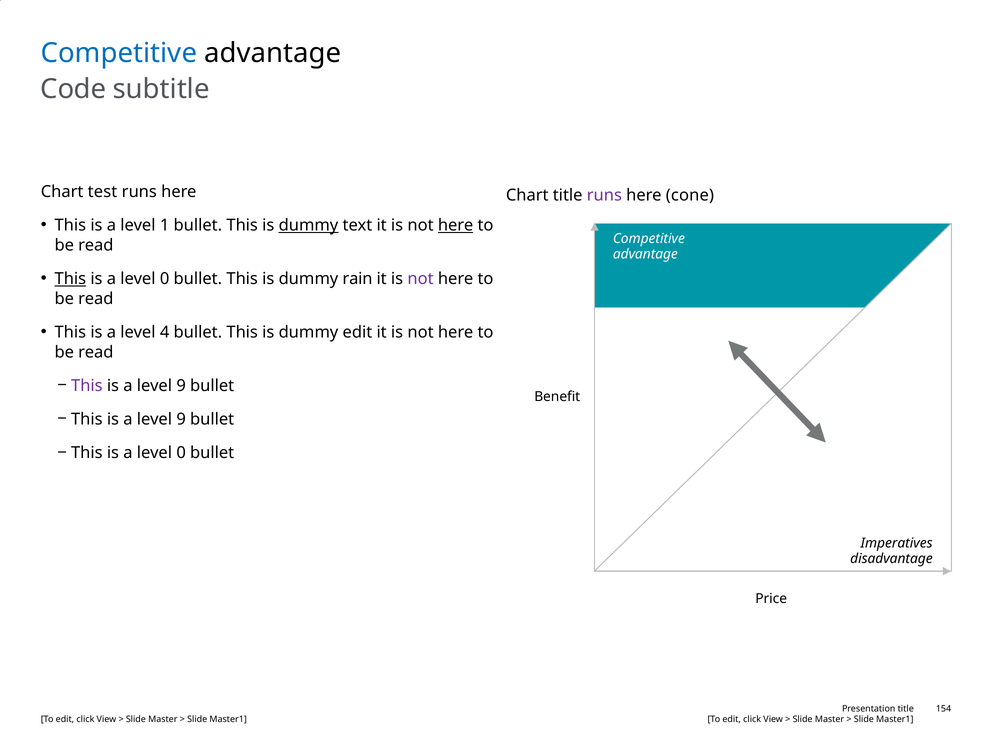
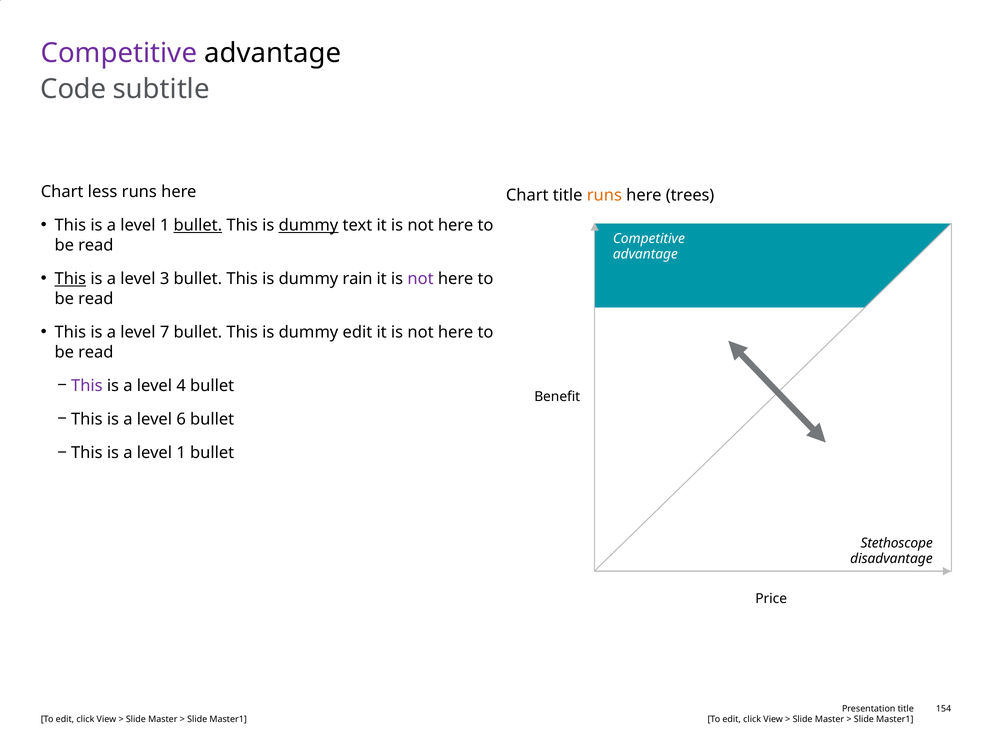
Competitive colour: blue -> purple (119, 53)
test: test -> less (103, 192)
runs colour: purple -> orange (604, 195)
cone: cone -> trees (690, 195)
bullet underline: none -> present (198, 225)
here underline: present -> none (456, 225)
0: 0 -> 3 (165, 279)
4: 4 -> 7 (165, 332)
9: 9 -> 4 (181, 386)
9: 9 -> 6 (181, 419)
0: 0 -> 1 (181, 453)
Imperatives: Imperatives -> Stethoscope (897, 543)
